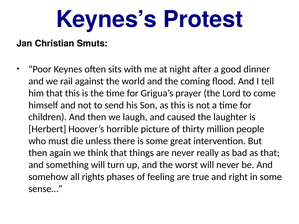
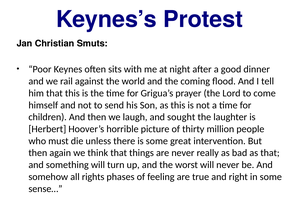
caused: caused -> sought (181, 117)
